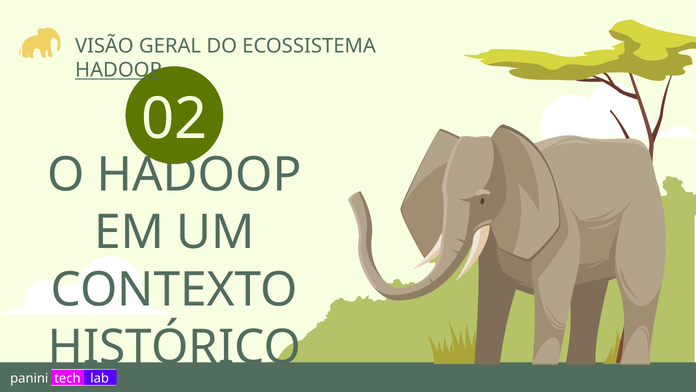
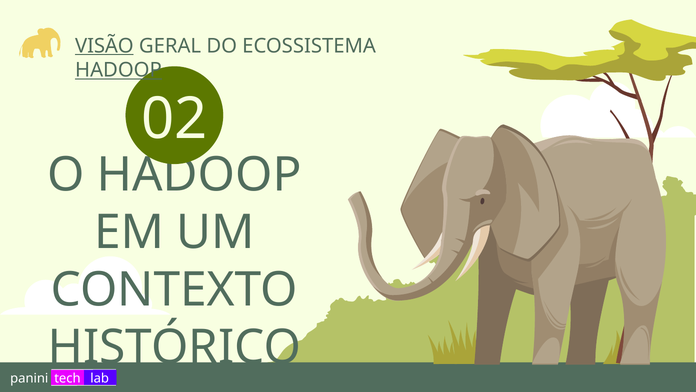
VISÃO underline: none -> present (104, 46)
